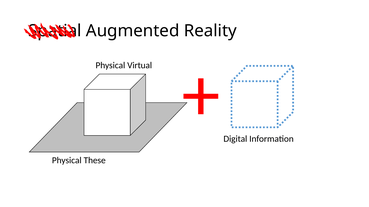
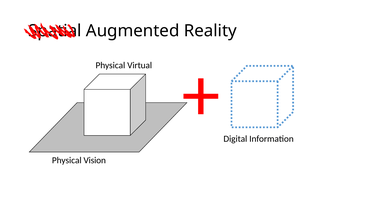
These: These -> Vision (95, 161)
